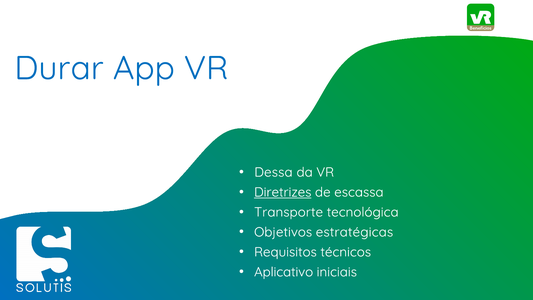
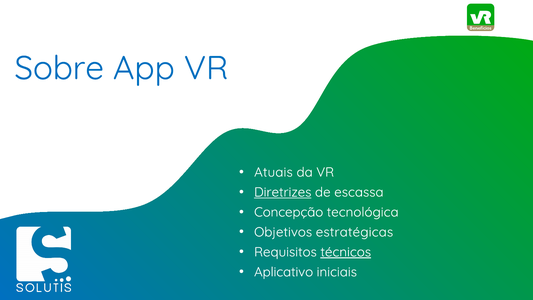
Durar: Durar -> Sobre (59, 68)
Dessa: Dessa -> Atuais (273, 172)
Transporte: Transporte -> Concepção (289, 212)
técnicos underline: none -> present (346, 252)
